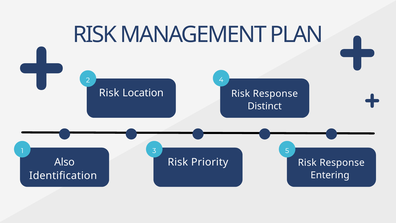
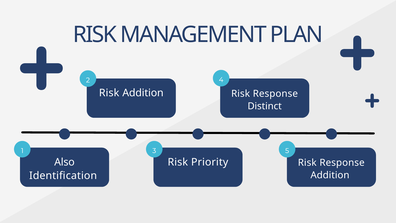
Risk Location: Location -> Addition (143, 93)
Entering: Entering -> Addition (330, 175)
